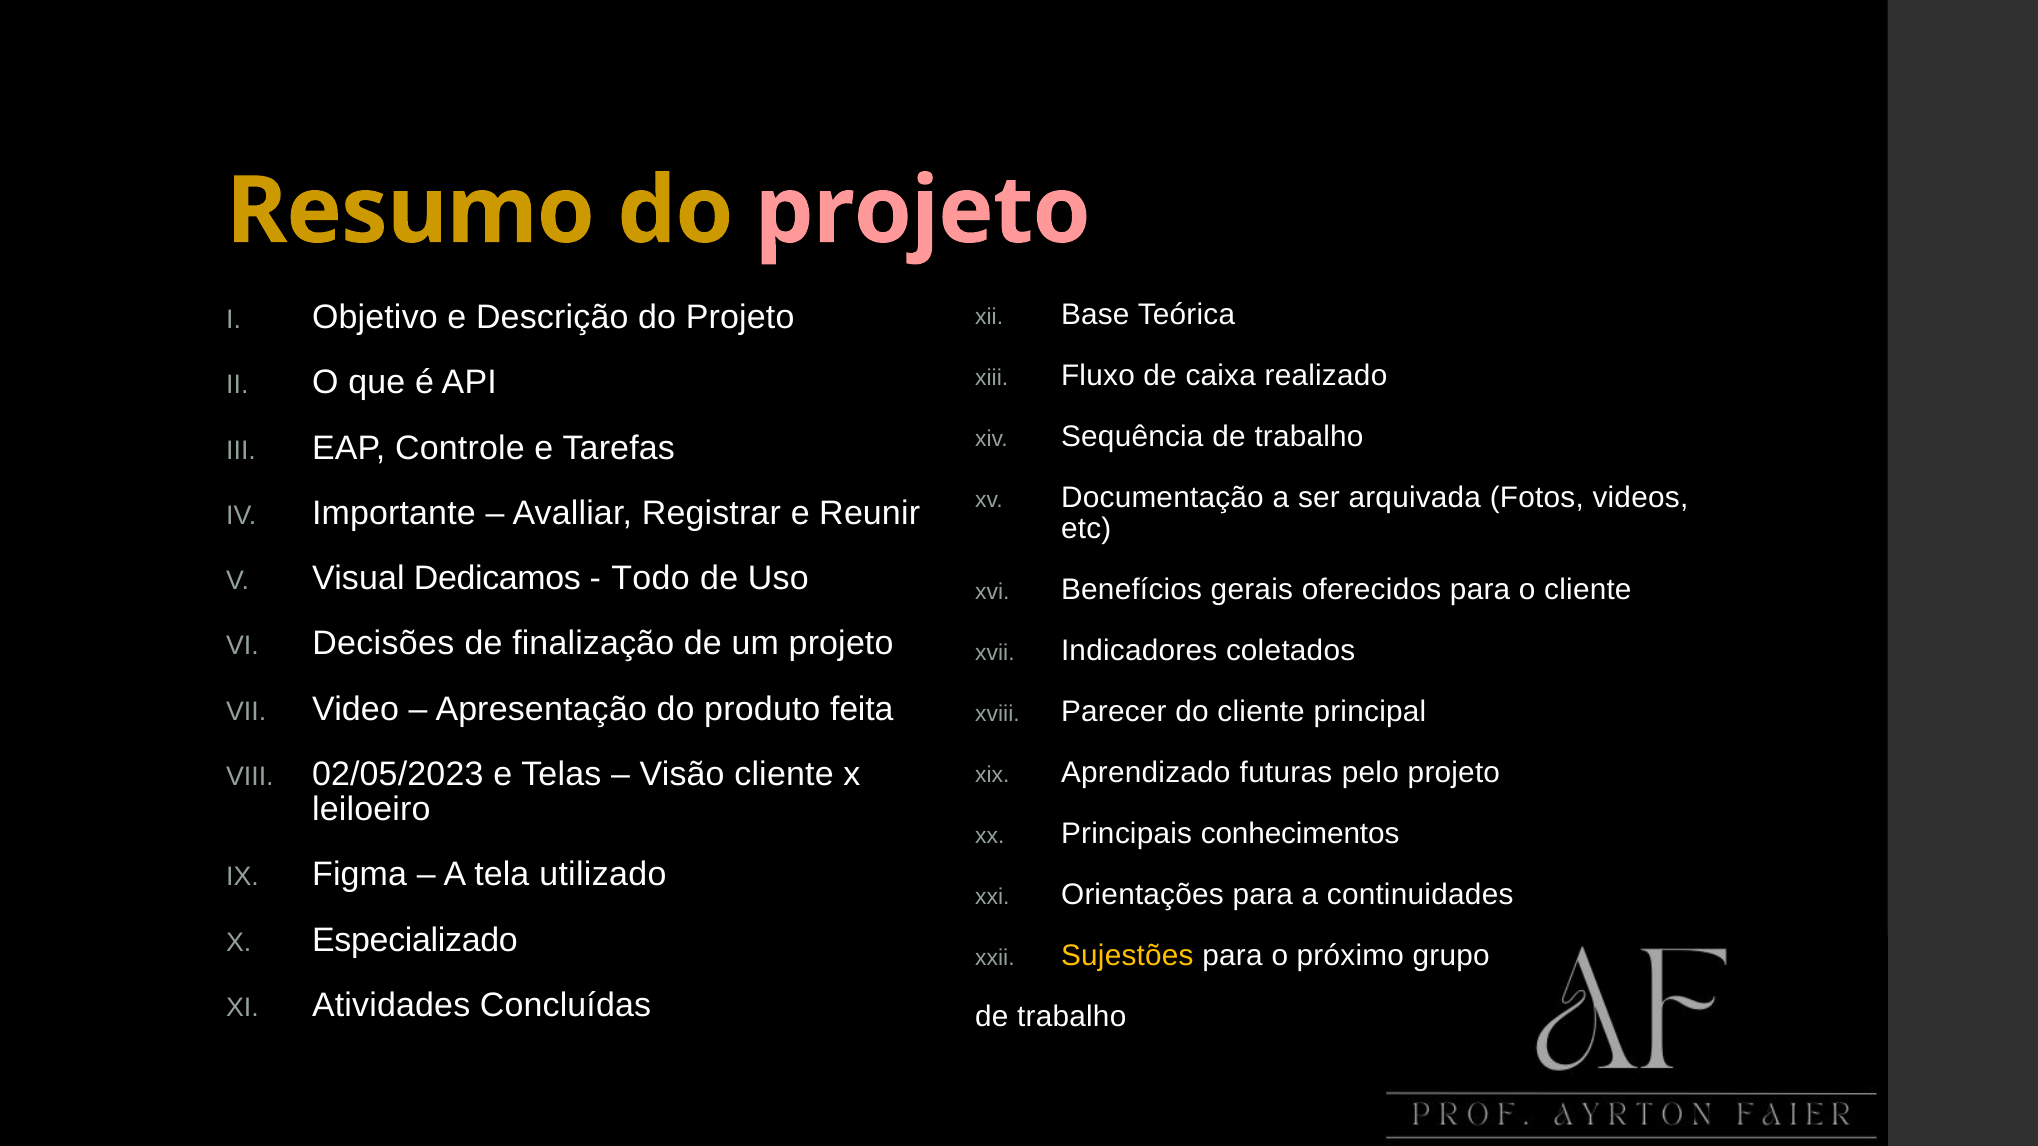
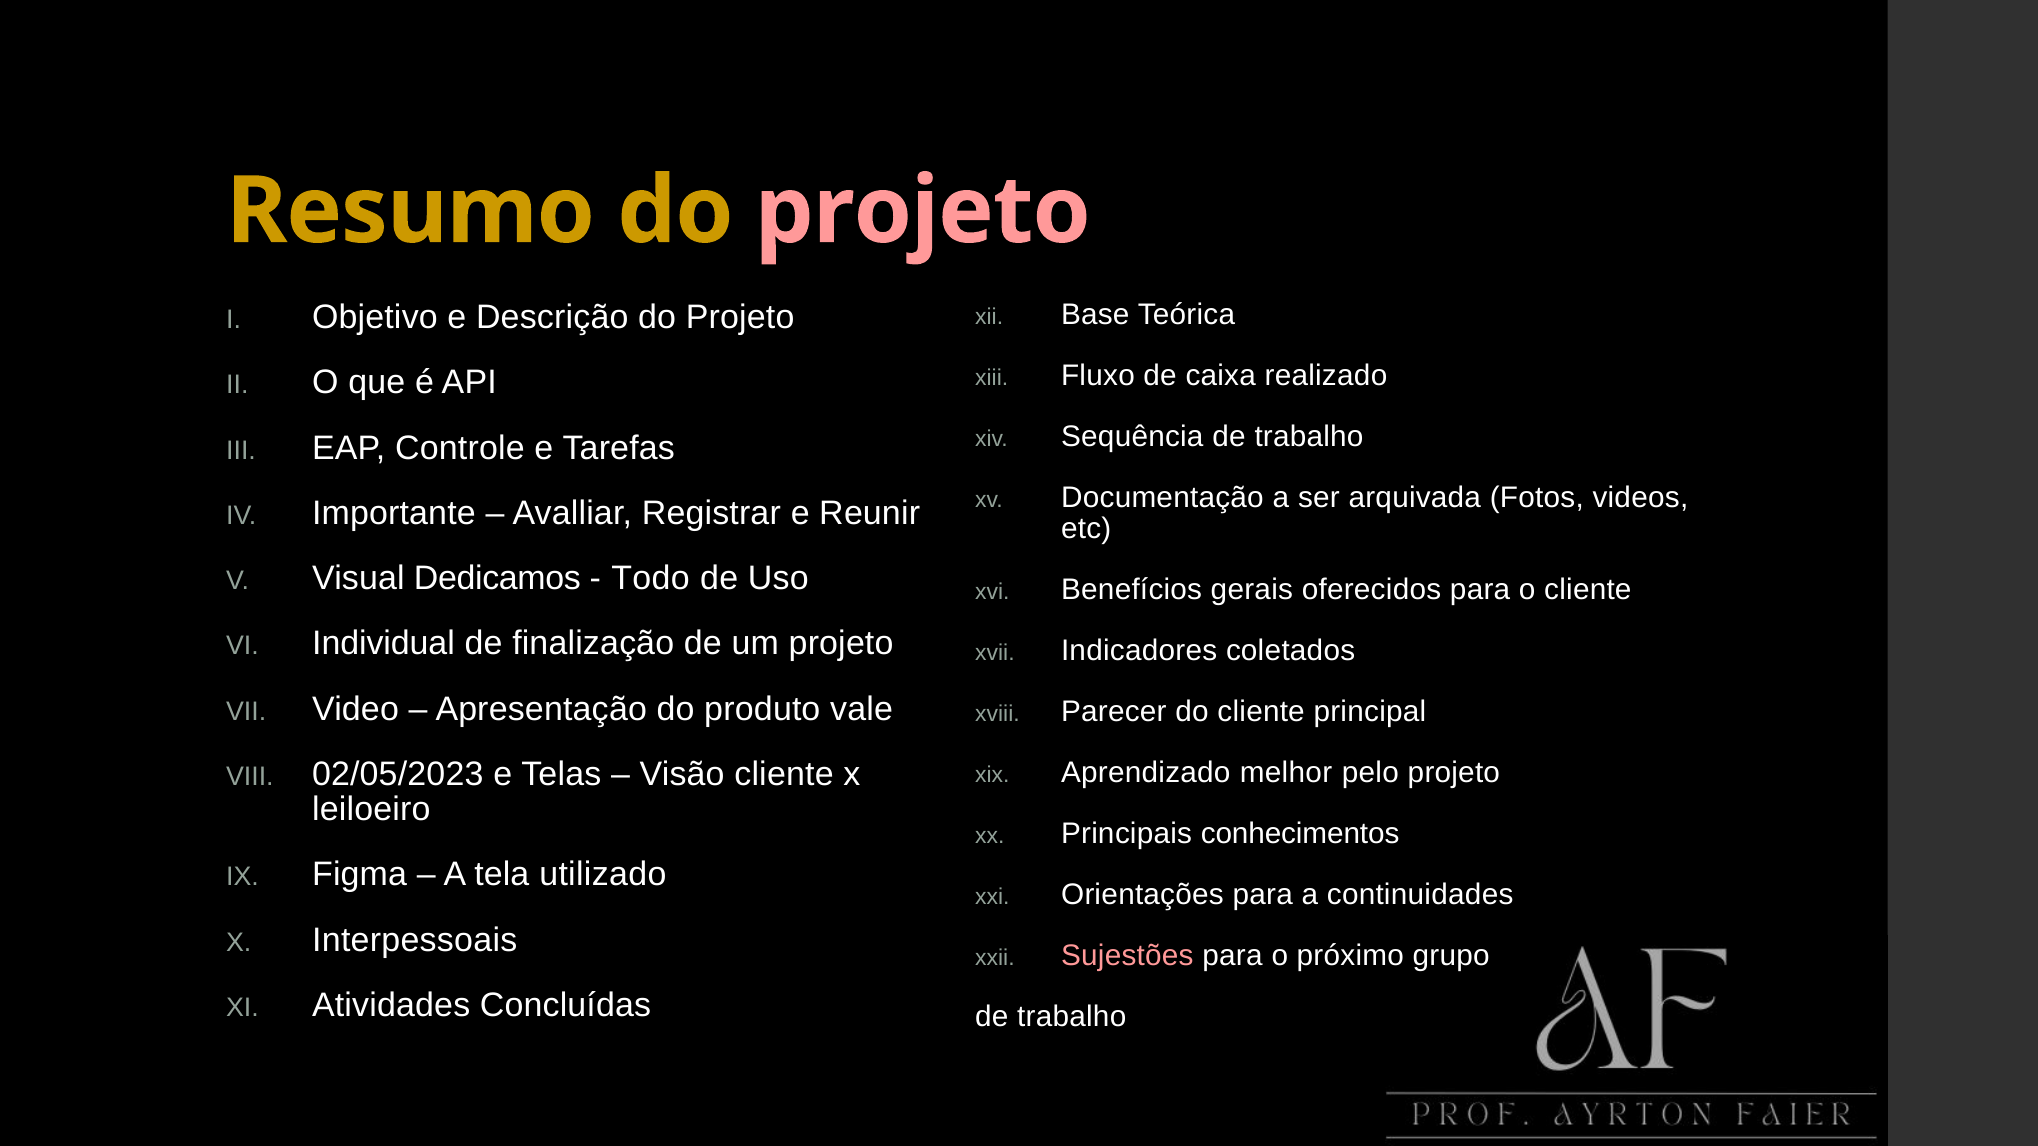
Decisões: Decisões -> Individual (384, 644)
feita: feita -> vale (862, 709)
futuras: futuras -> melhor (1286, 773)
Especializado: Especializado -> Interpessoais (415, 940)
Sujestões colour: yellow -> pink (1127, 956)
